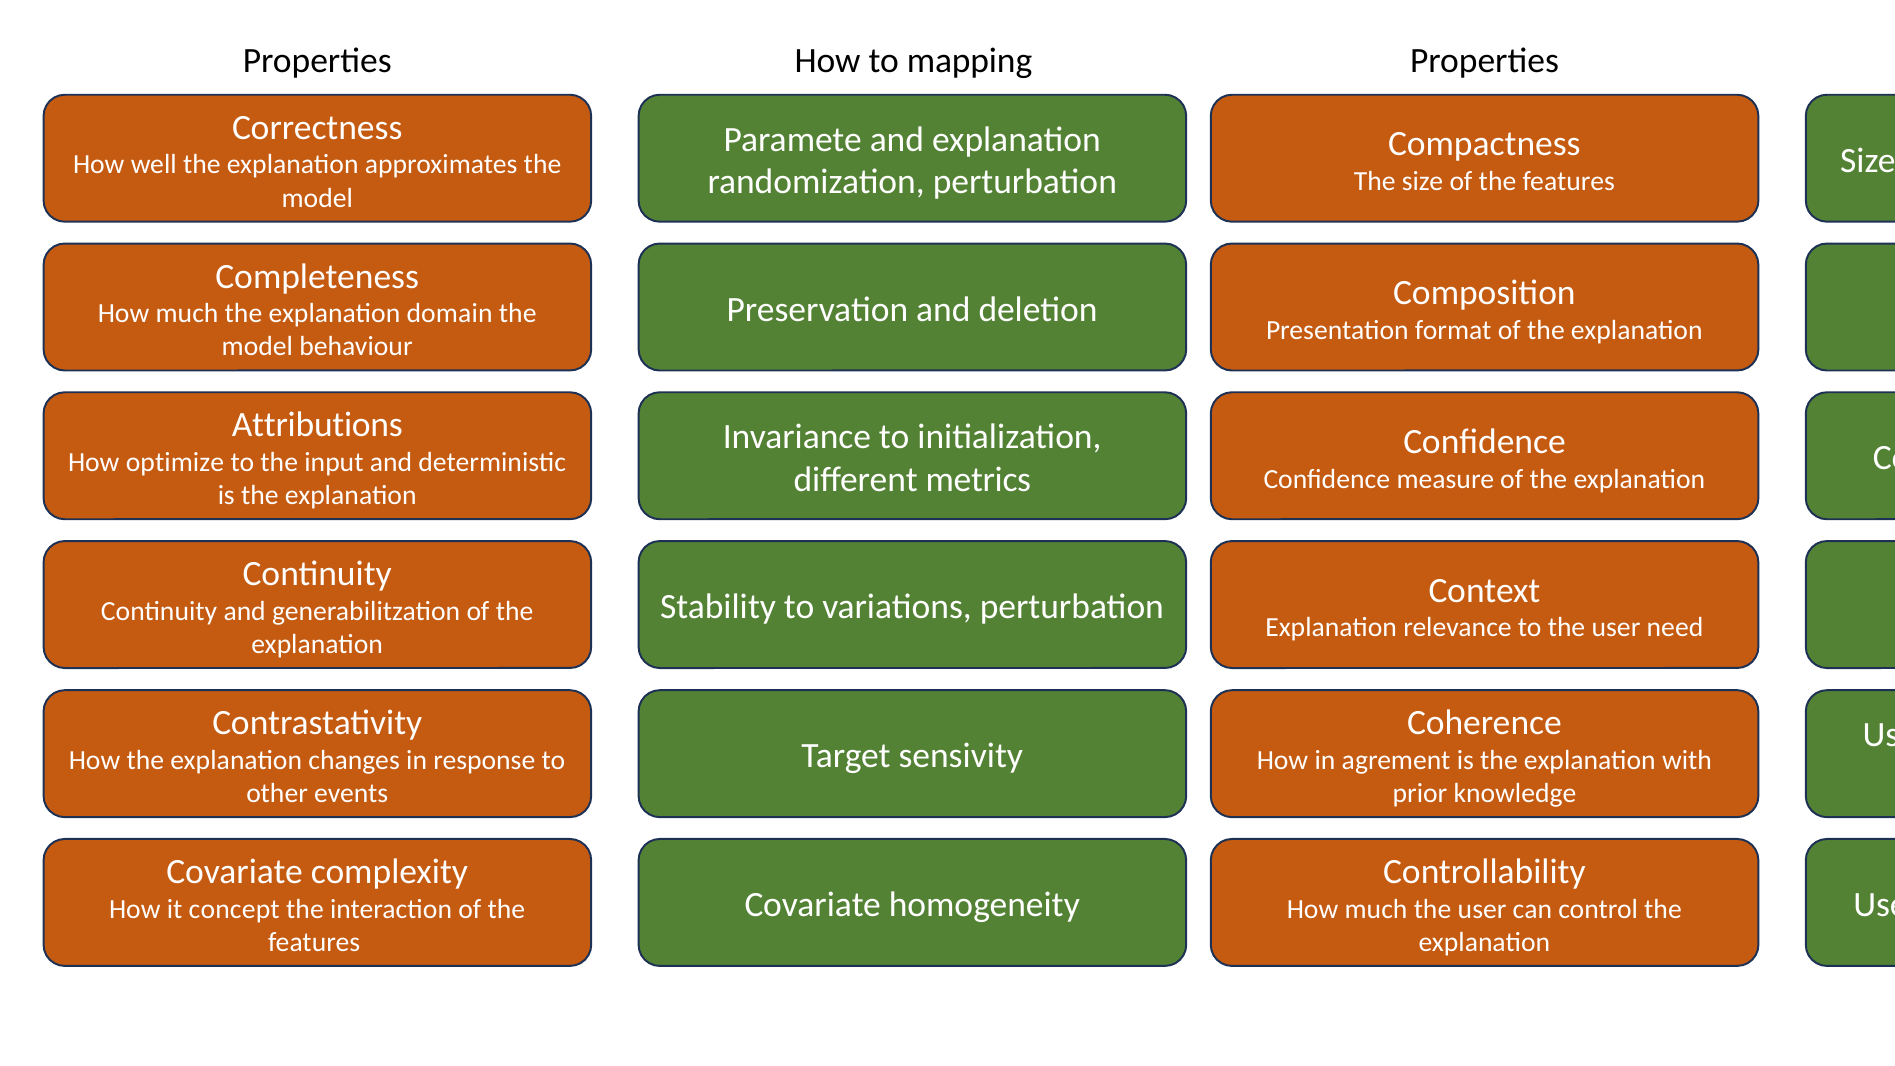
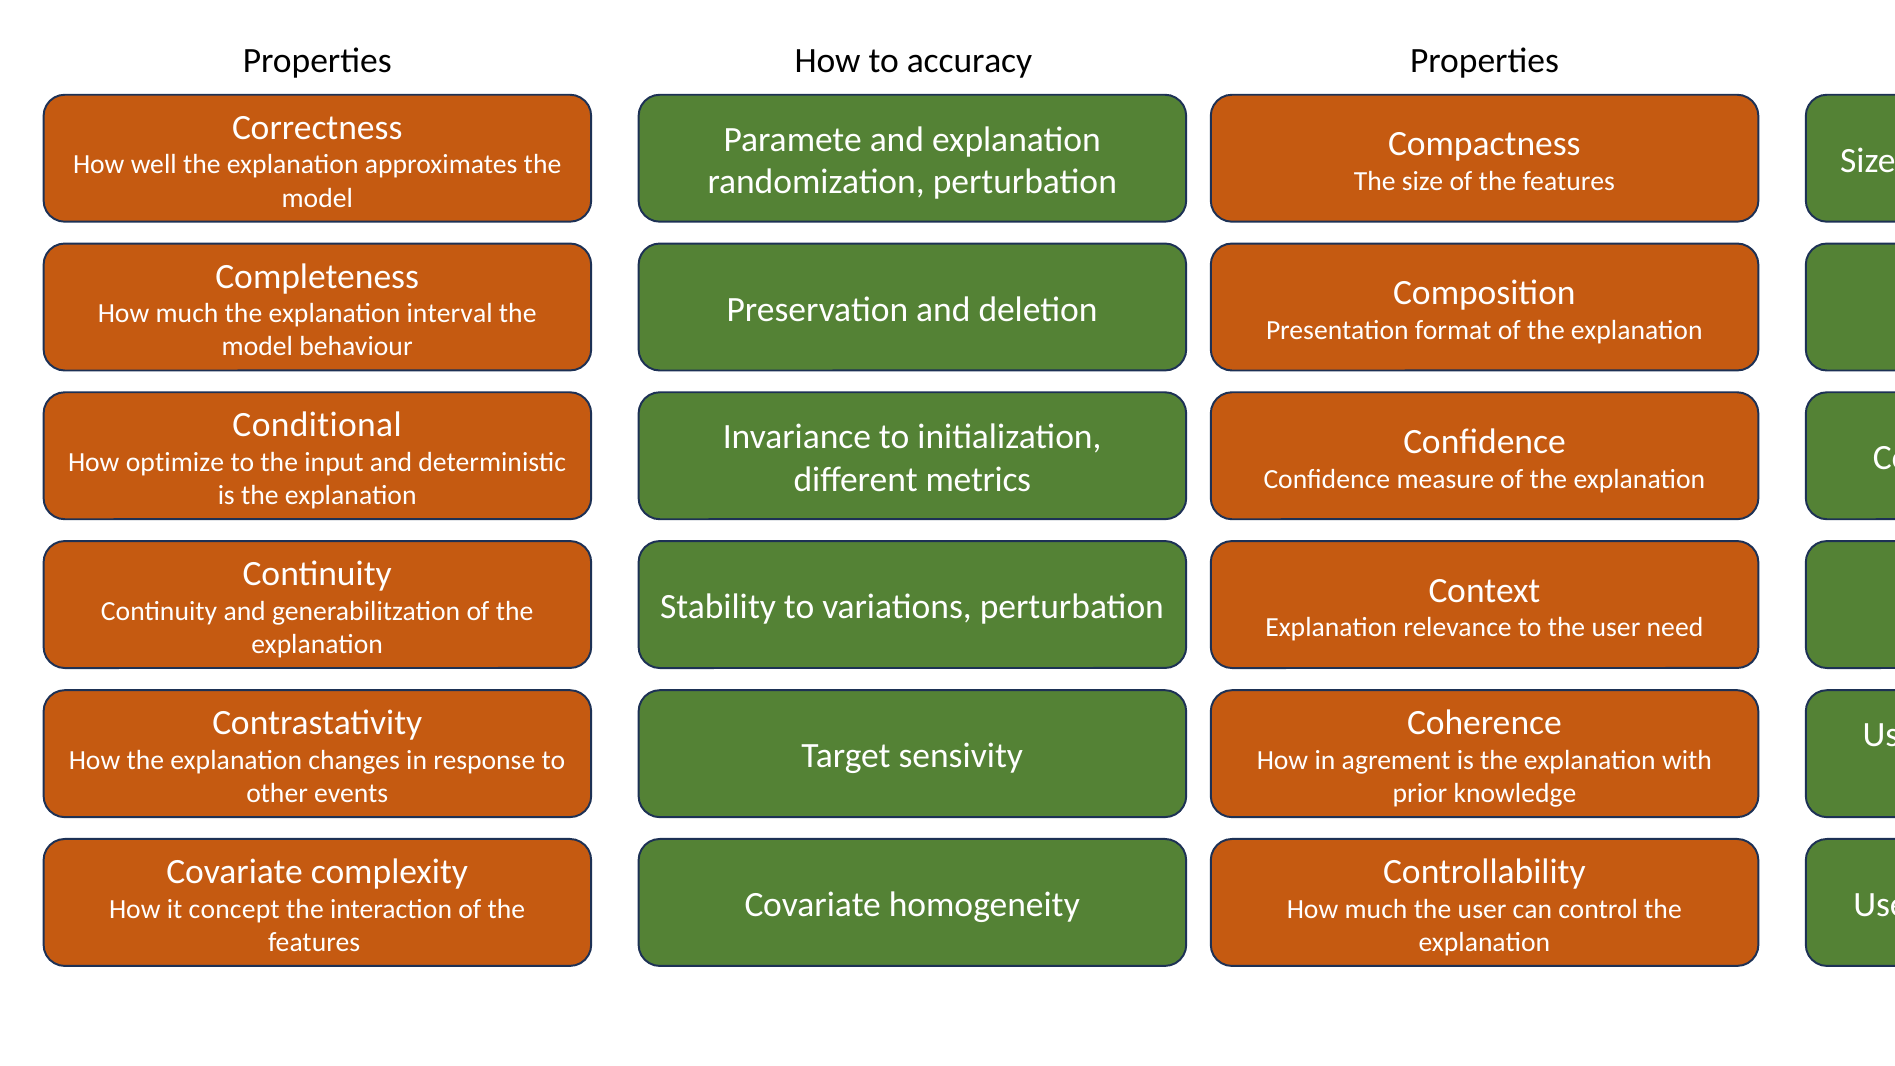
to mapping: mapping -> accuracy (970, 61)
explanation domain: domain -> interval (450, 314)
Attributions: Attributions -> Conditional (317, 425)
